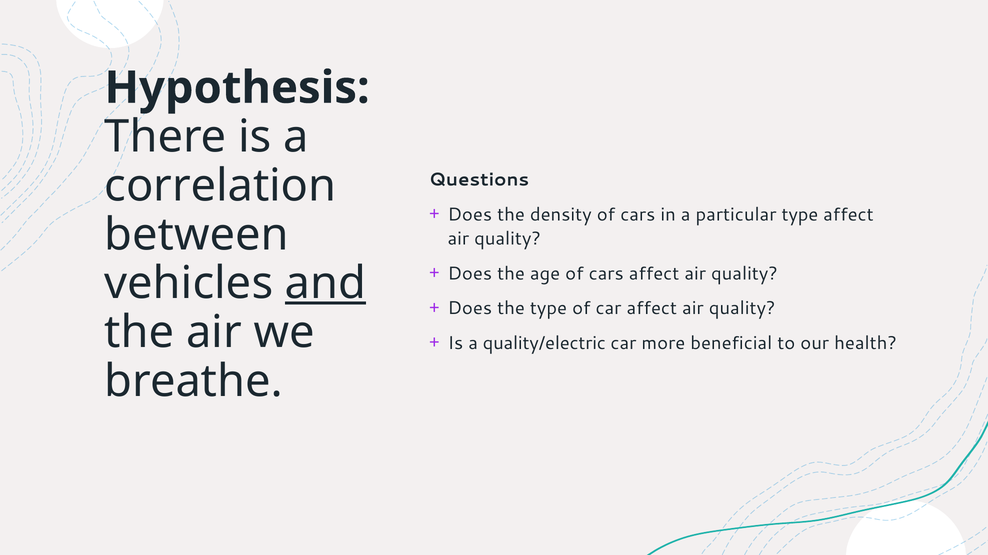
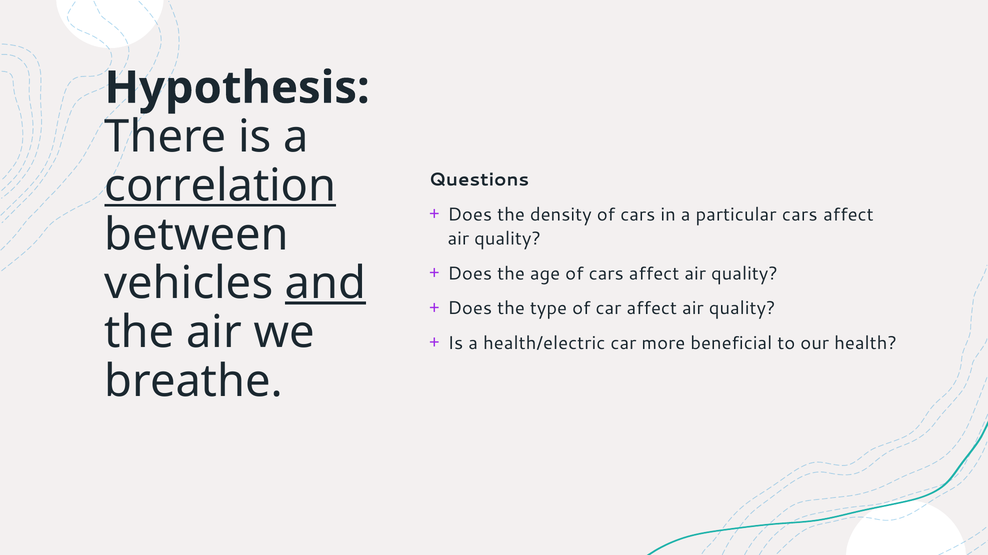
correlation underline: none -> present (220, 186)
particular type: type -> cars (800, 215)
quality/electric: quality/electric -> health/electric (544, 343)
